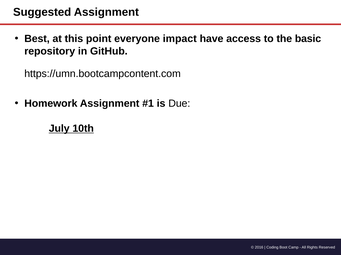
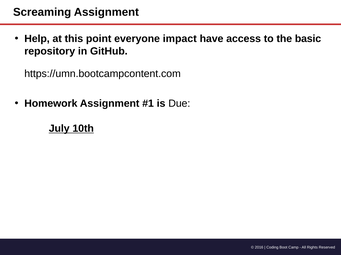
Suggested: Suggested -> Screaming (42, 12)
Best: Best -> Help (37, 39)
